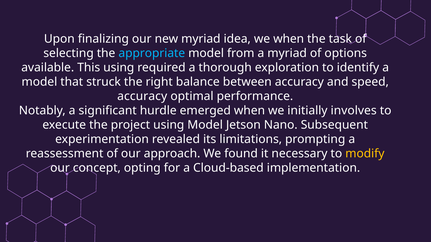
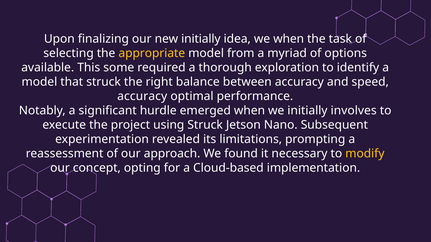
new myriad: myriad -> initially (201, 39)
appropriate colour: light blue -> yellow (152, 53)
This using: using -> some (119, 68)
using Model: Model -> Struck (205, 125)
